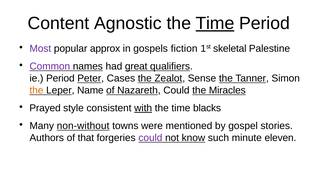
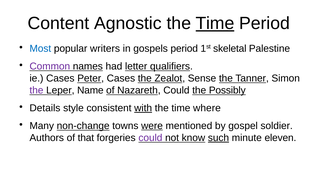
Most colour: purple -> blue (40, 49)
approx: approx -> writers (105, 49)
gospels fiction: fiction -> period (184, 49)
great: great -> letter (136, 66)
ie Period: Period -> Cases (60, 78)
the colour: orange -> purple (36, 90)
Miracles: Miracles -> Possibly (227, 90)
Prayed: Prayed -> Details (45, 108)
blacks: blacks -> where (207, 108)
non-without: non-without -> non-change (83, 126)
were underline: none -> present (152, 126)
stories: stories -> soldier (277, 126)
such underline: none -> present (218, 138)
